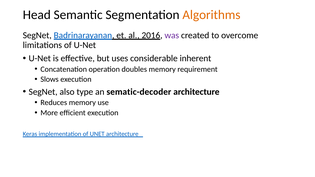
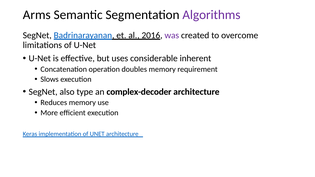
Head: Head -> Arms (37, 15)
Algorithms colour: orange -> purple (211, 15)
sematic-decoder: sematic-decoder -> complex-decoder (139, 92)
